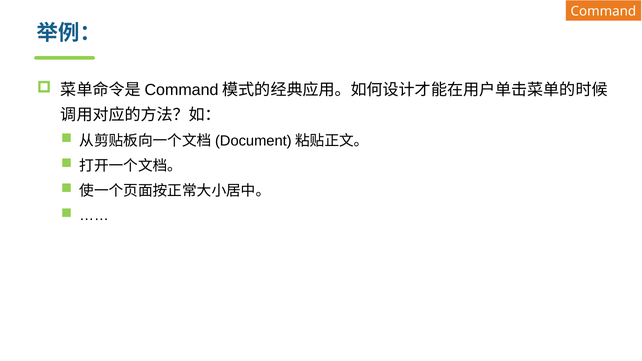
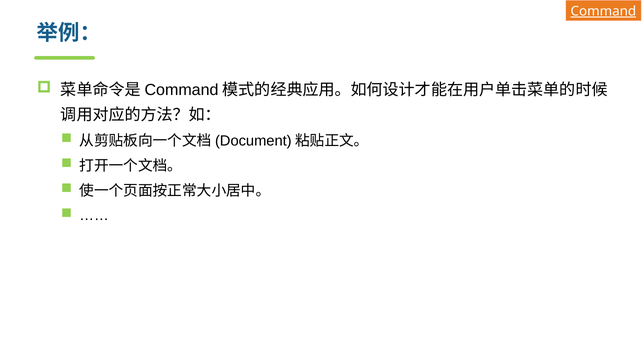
Command underline: none -> present (603, 11)
